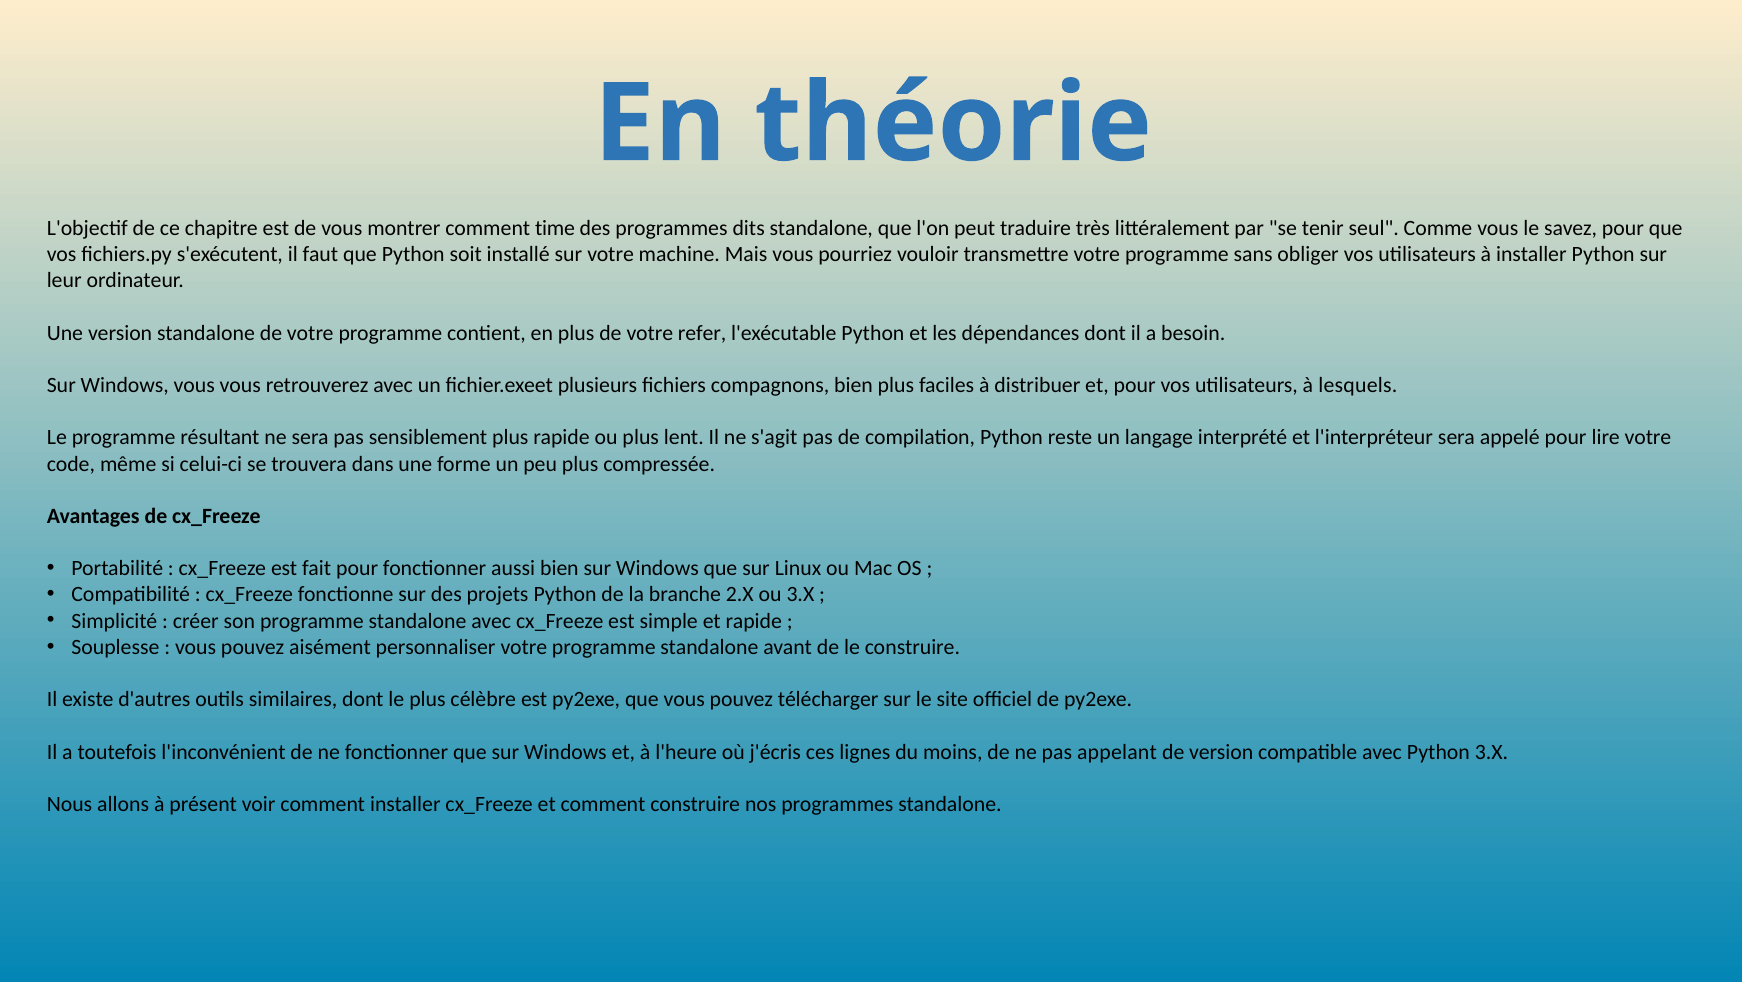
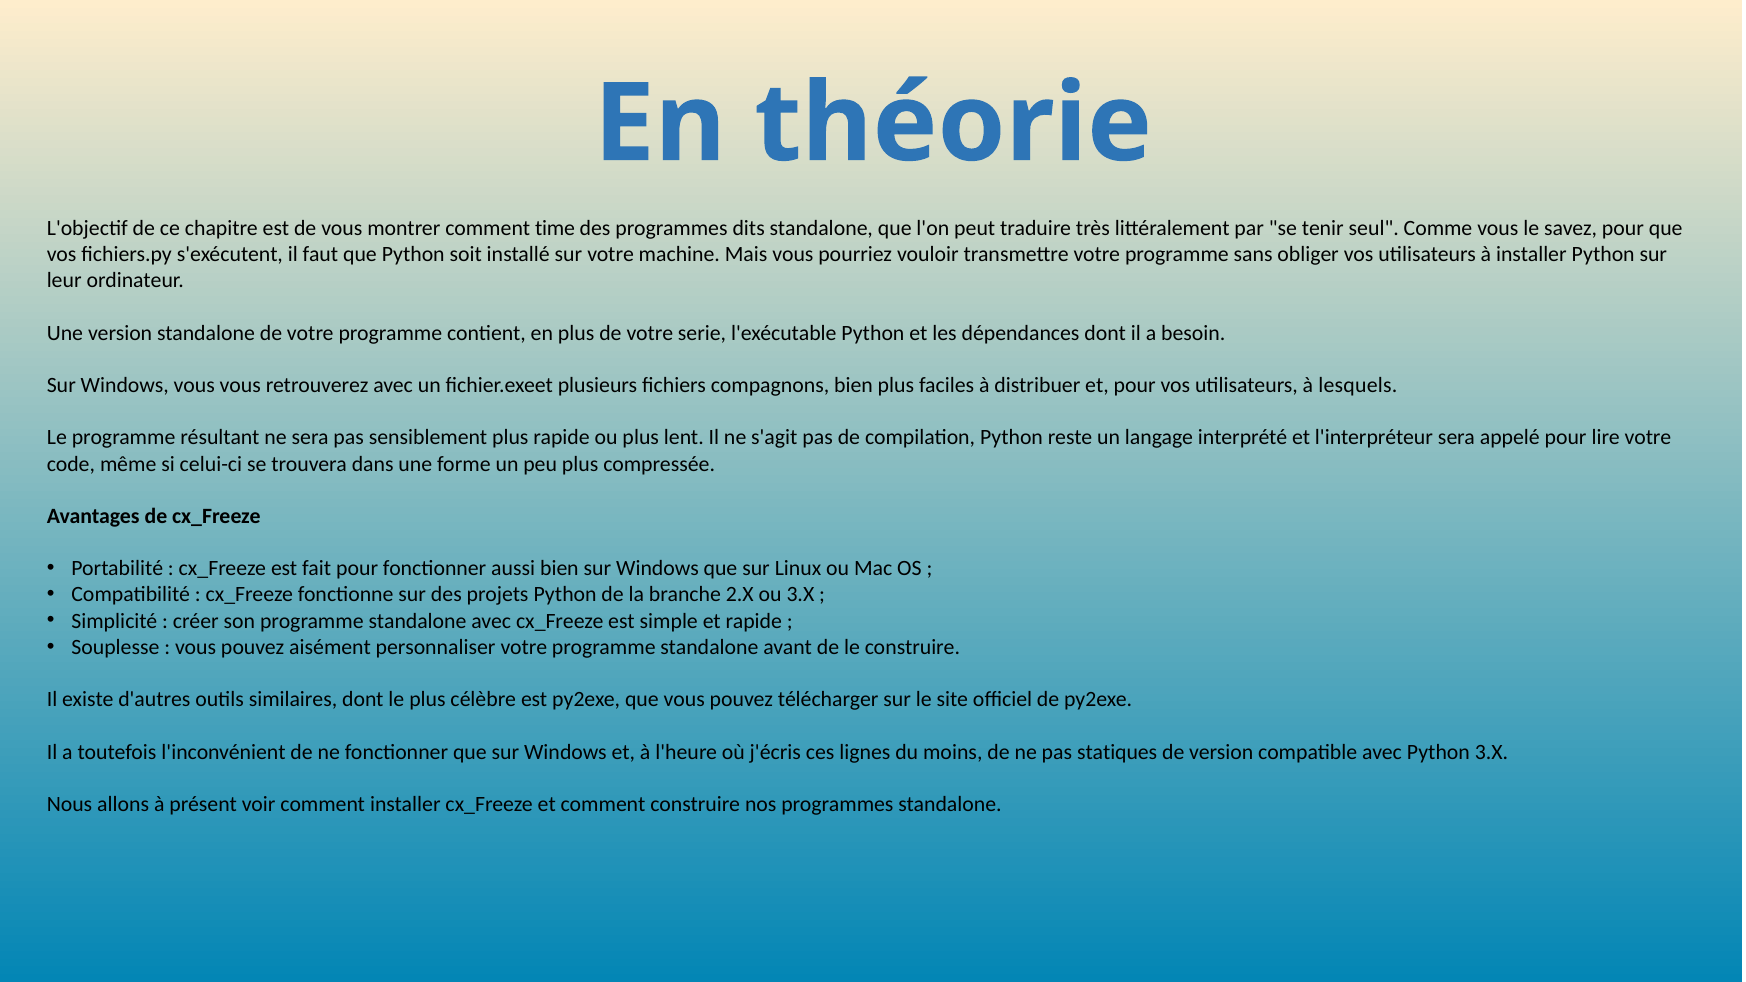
refer: refer -> serie (702, 333)
appelant: appelant -> statiques (1117, 752)
